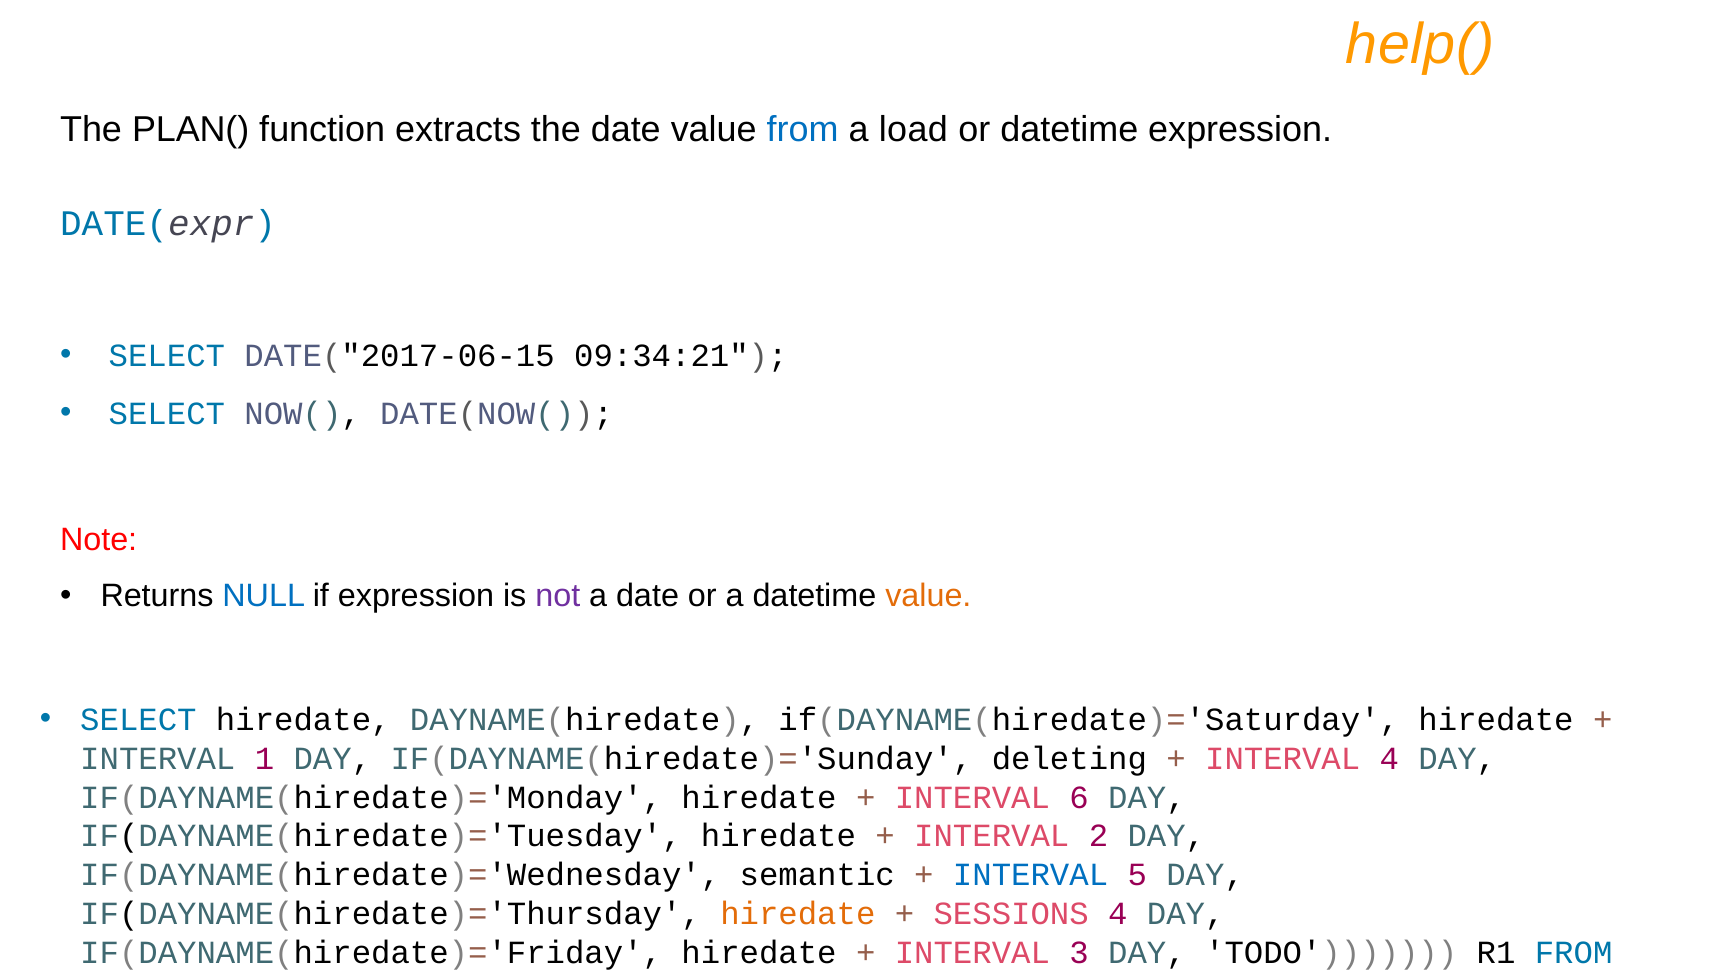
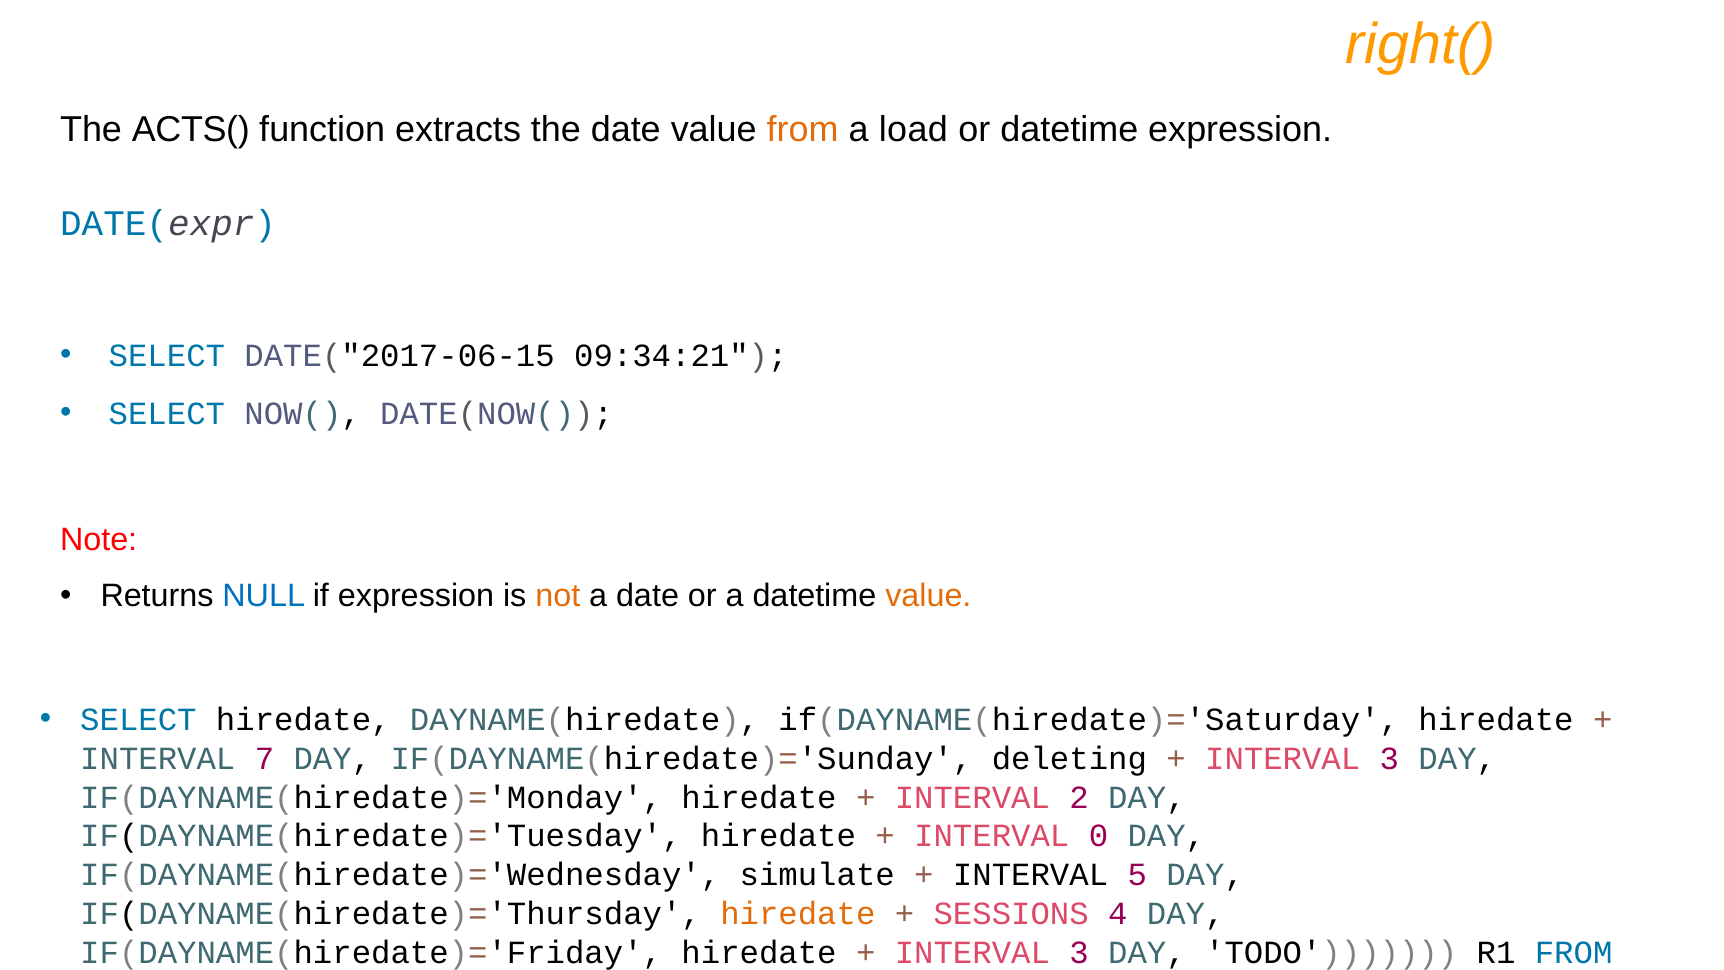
help(: help( -> right( (1421, 45)
PLAN(: PLAN( -> ACTS( (191, 130)
from colour: blue -> orange (803, 130)
not colour: purple -> orange (558, 596)
1: 1 -> 7 (264, 759)
4: 4 -> 3 (1389, 759)
6: 6 -> 2 (1079, 797)
2: 2 -> 0 (1098, 836)
semantic: semantic -> simulate (817, 875)
INTERVAL colour: blue -> black (1031, 875)
